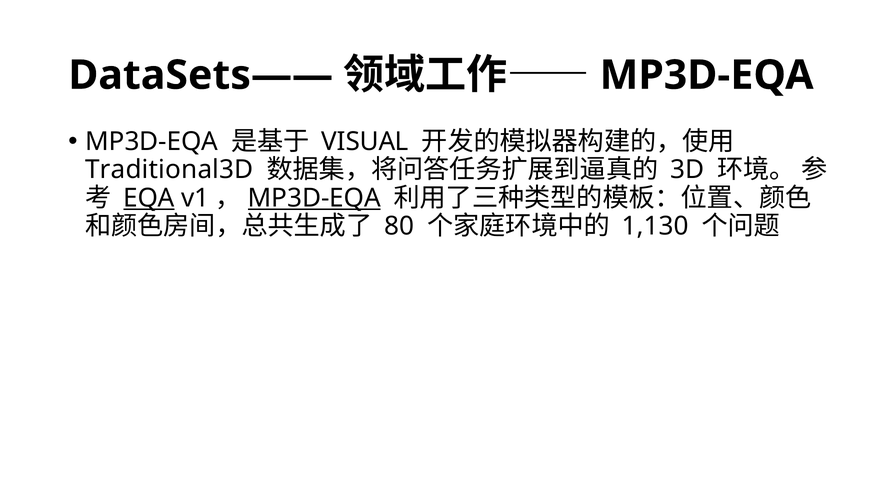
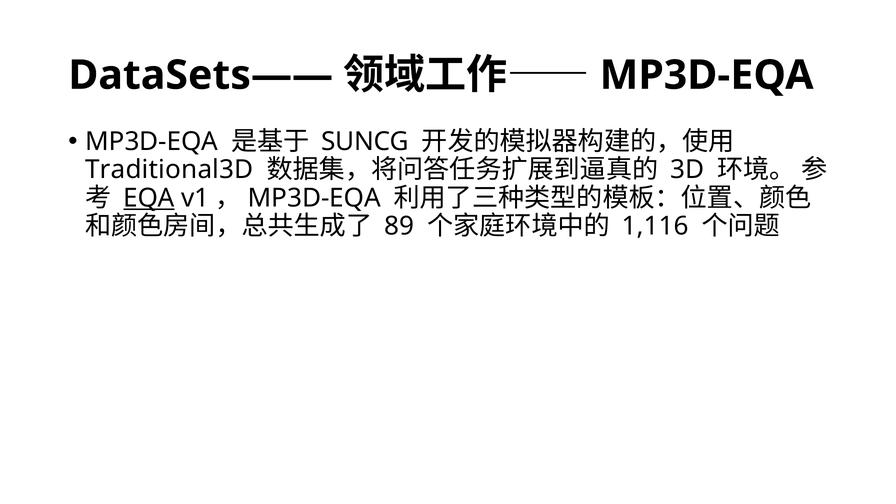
VISUAL: VISUAL -> SUNCG (365, 142)
MP3D-EQA underline: present -> none (314, 198)
80: 80 -> 89 (399, 226)
1,130: 1,130 -> 1,116 (655, 226)
